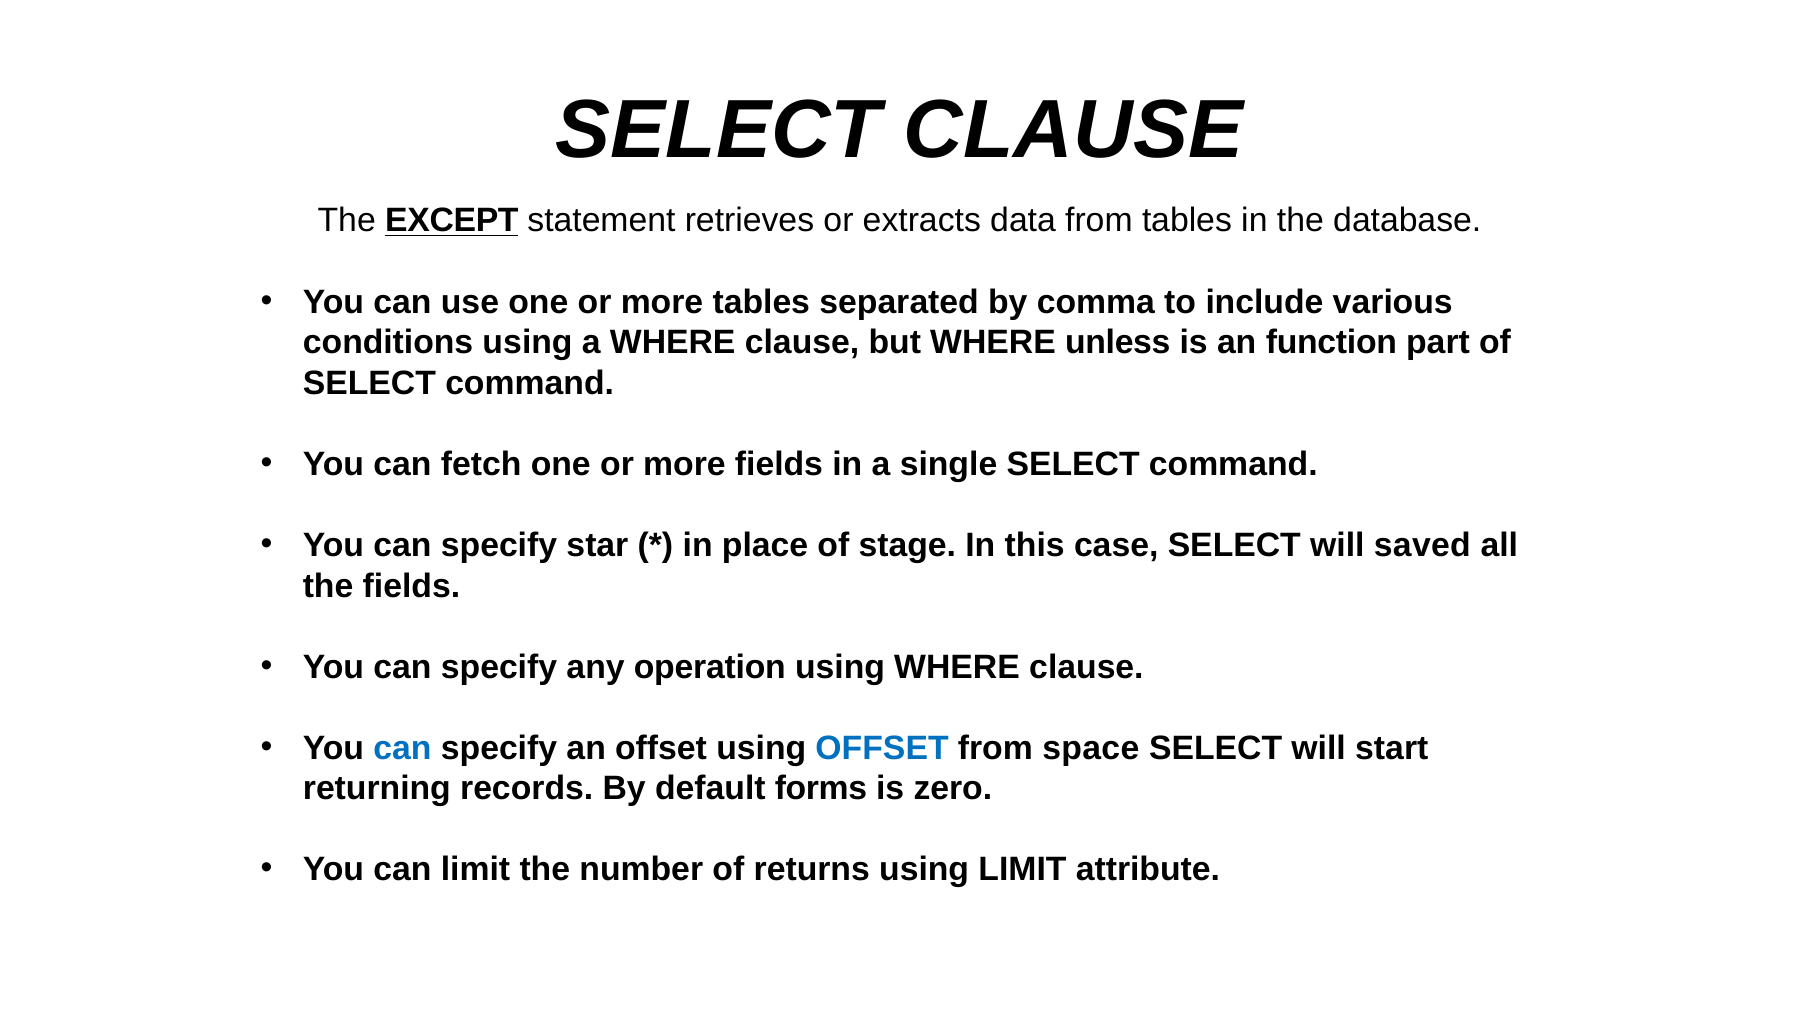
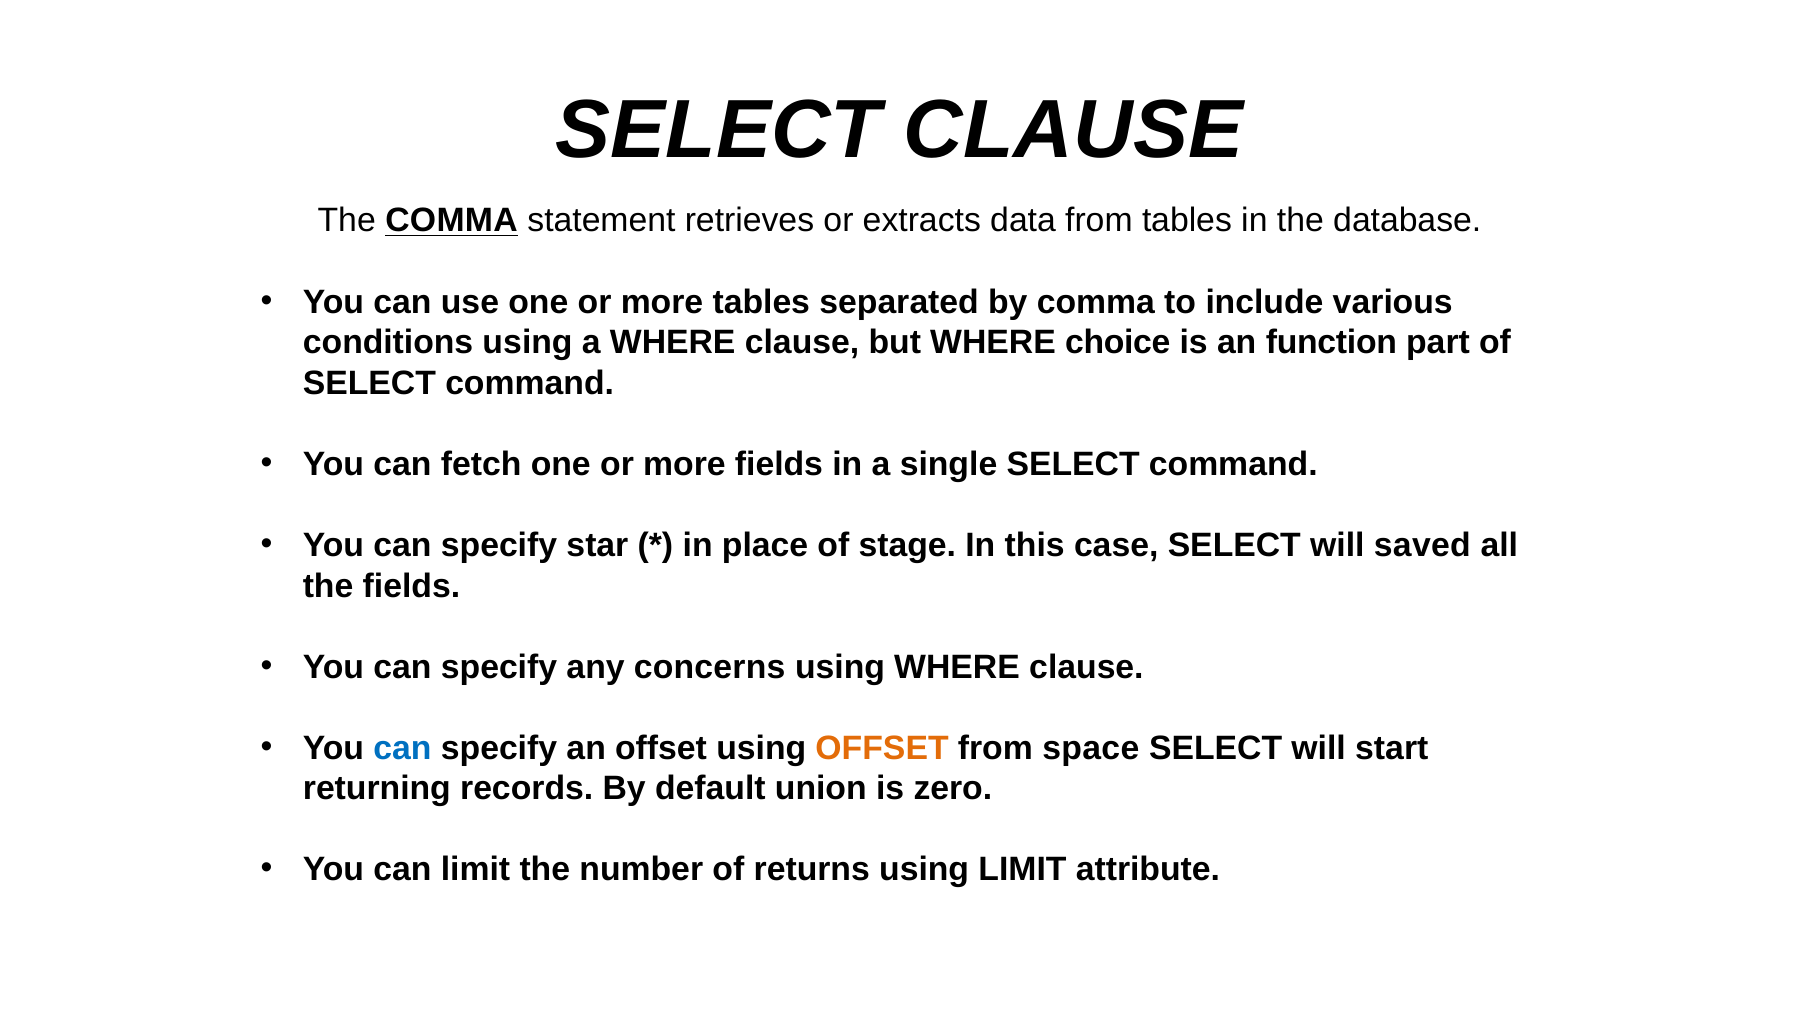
The EXCEPT: EXCEPT -> COMMA (452, 220)
unless: unless -> choice (1118, 343)
operation: operation -> concerns (710, 667)
OFFSET colour: blue -> orange (882, 748)
forms: forms -> union (821, 788)
